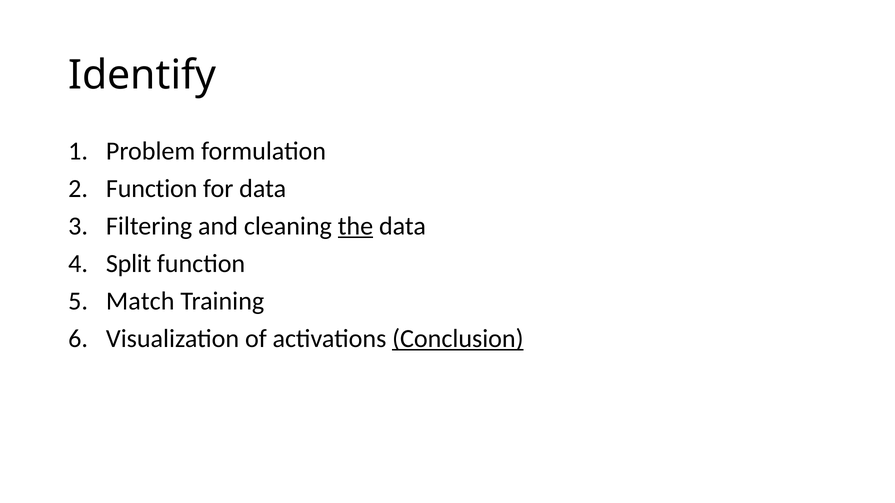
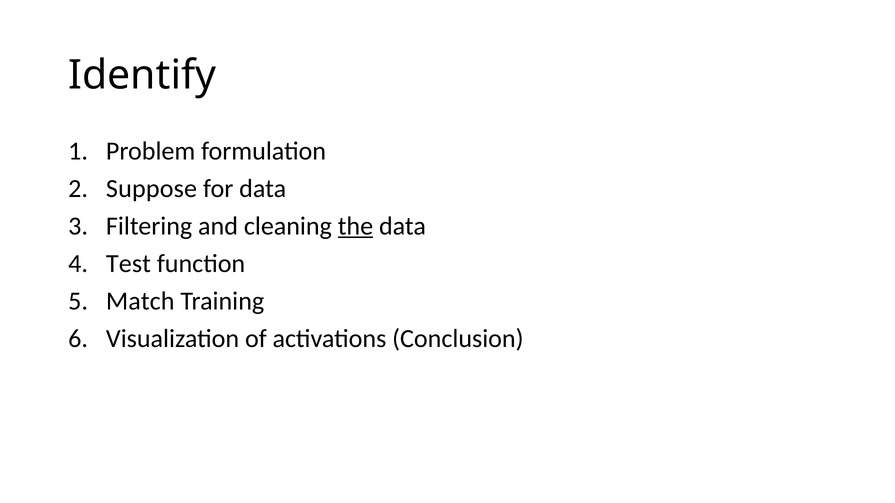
Function: Function -> Suppose (152, 189)
Split: Split -> Test (128, 264)
Conclusion underline: present -> none (458, 339)
